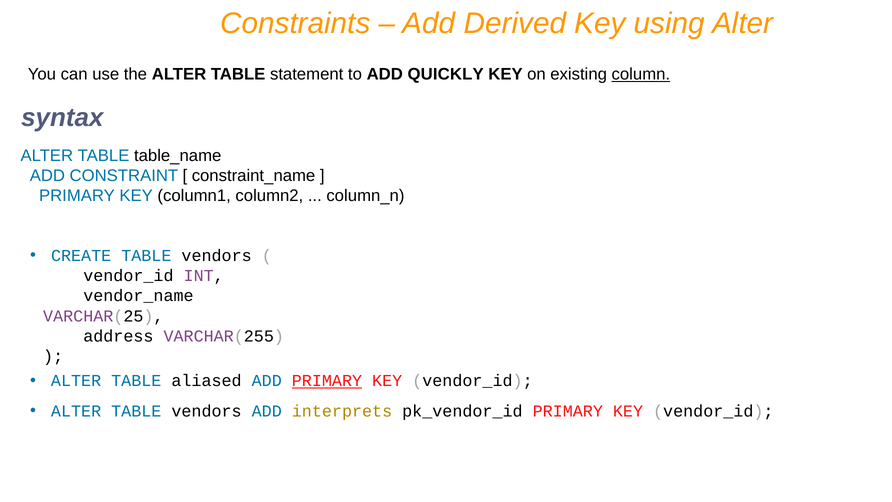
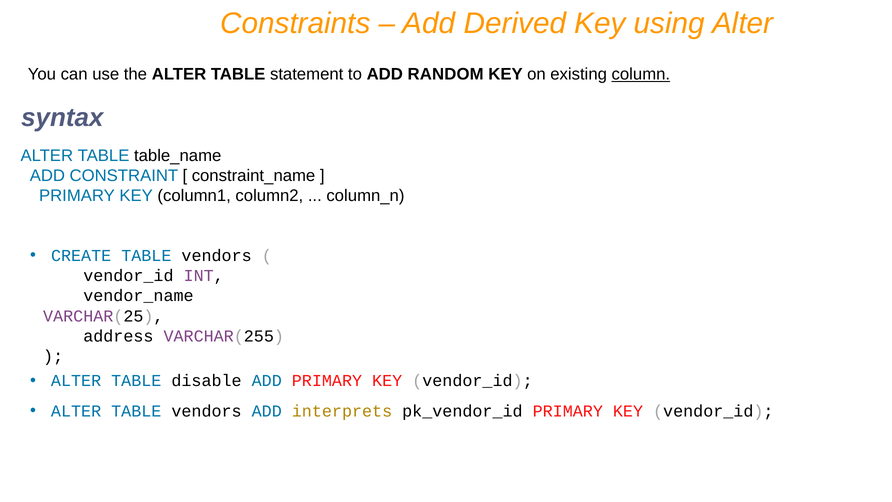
QUICKLY: QUICKLY -> RANDOM (446, 74)
aliased: aliased -> disable (207, 381)
PRIMARY underline: present -> none (327, 381)
